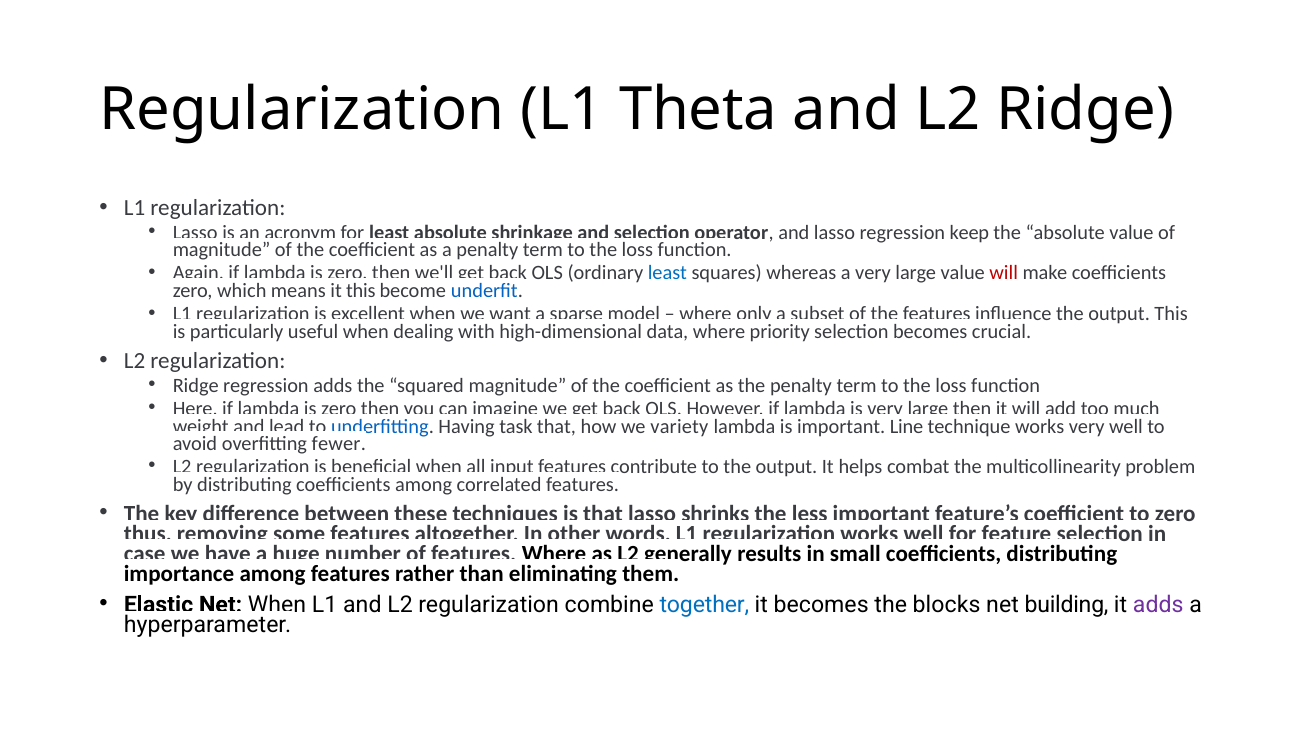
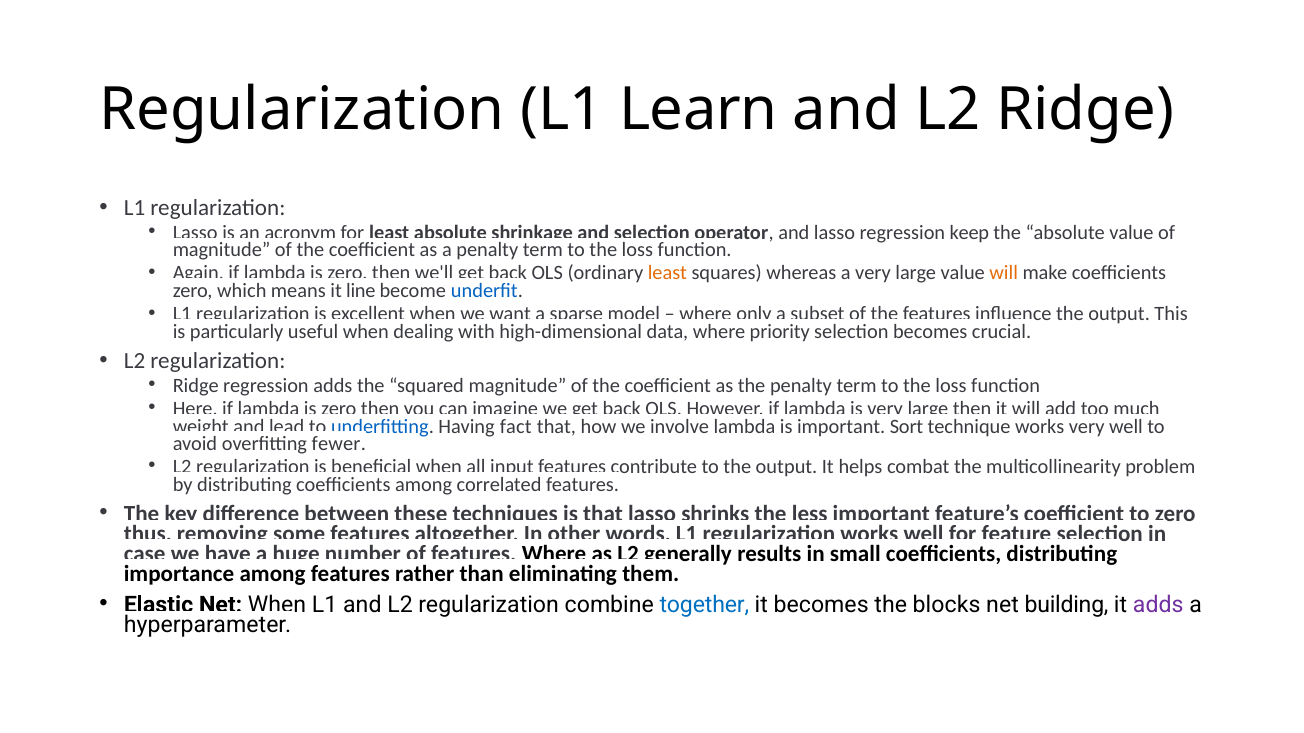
Theta: Theta -> Learn (698, 110)
least colour: blue -> orange (667, 273)
will colour: red -> orange (1004, 273)
it this: this -> line (361, 291)
task: task -> fact (516, 427)
variety: variety -> involve (680, 427)
Line: Line -> Sort (907, 427)
